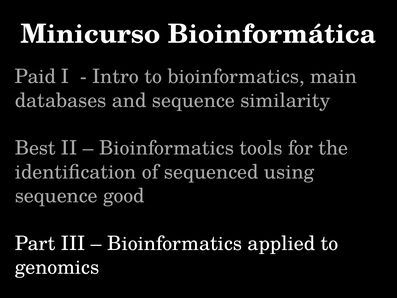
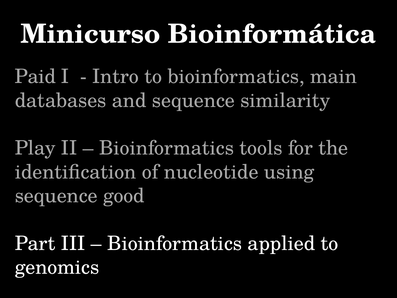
Best: Best -> Play (35, 148)
sequenced: sequenced -> nucleotide (211, 172)
